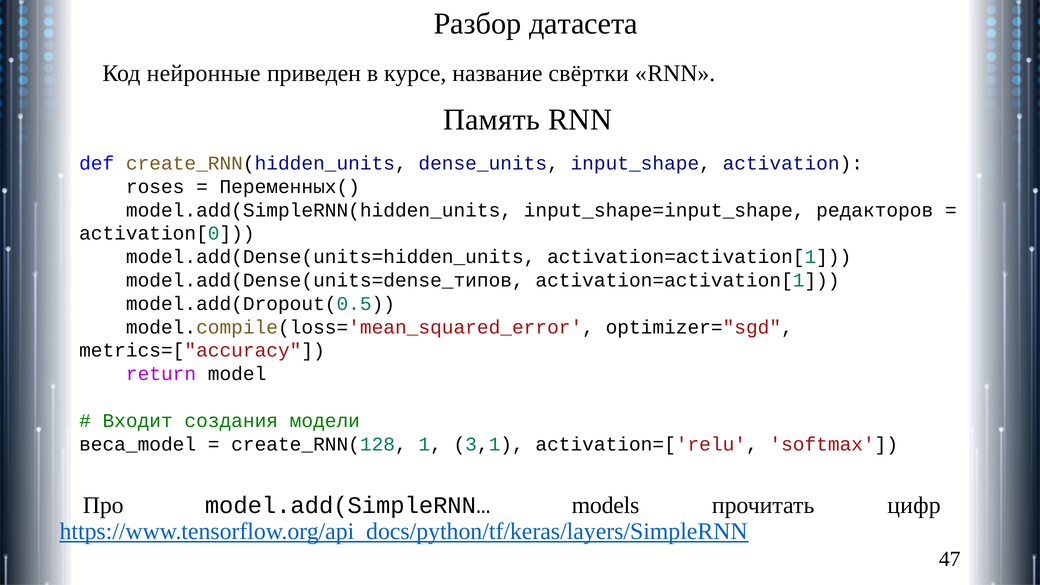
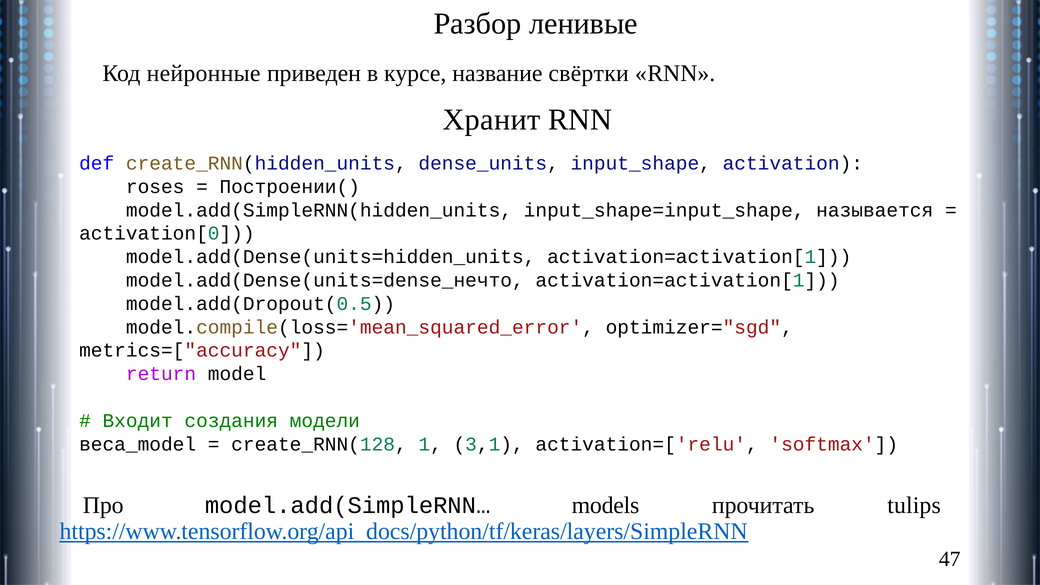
датасета: датасета -> ленивые (583, 24)
Память: Память -> Хранит (492, 120)
Переменных(: Переменных( -> Построении( (290, 187)
редакторов: редакторов -> называется (875, 210)
model.add(Dense(units=dense_типов: model.add(Dense(units=dense_типов -> model.add(Dense(units=dense_нечто (325, 280)
цифр: цифр -> tulips (914, 506)
